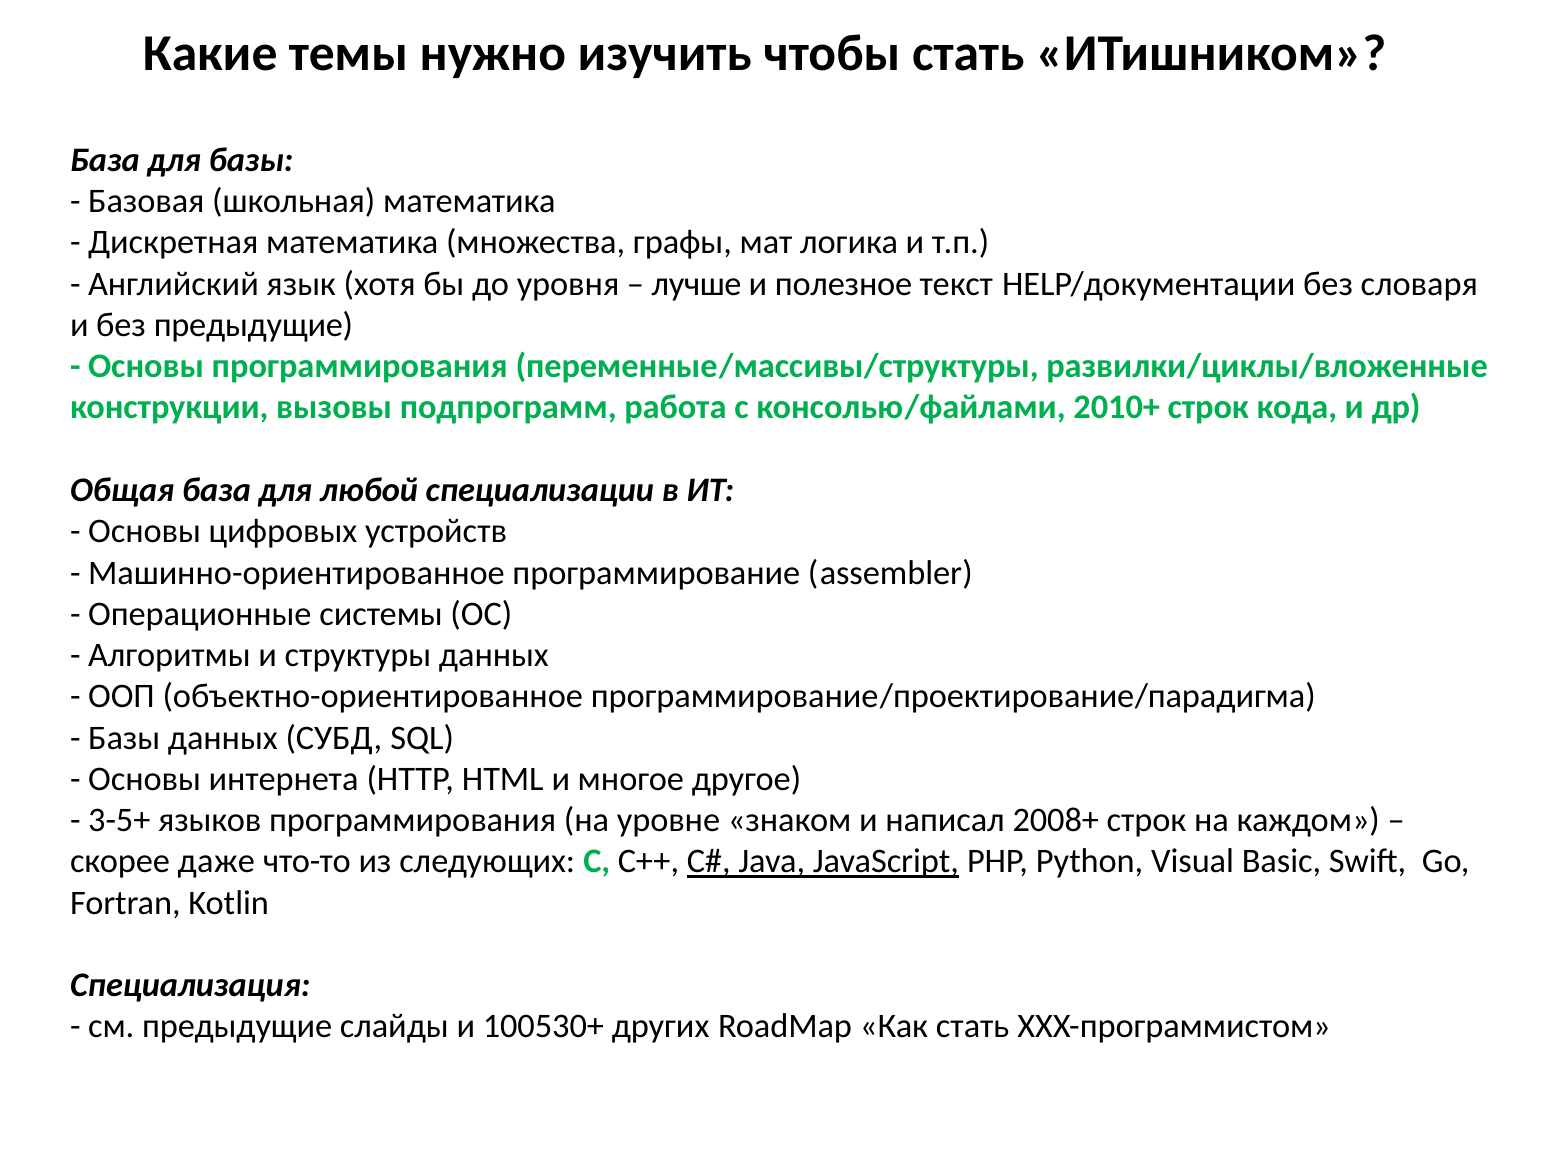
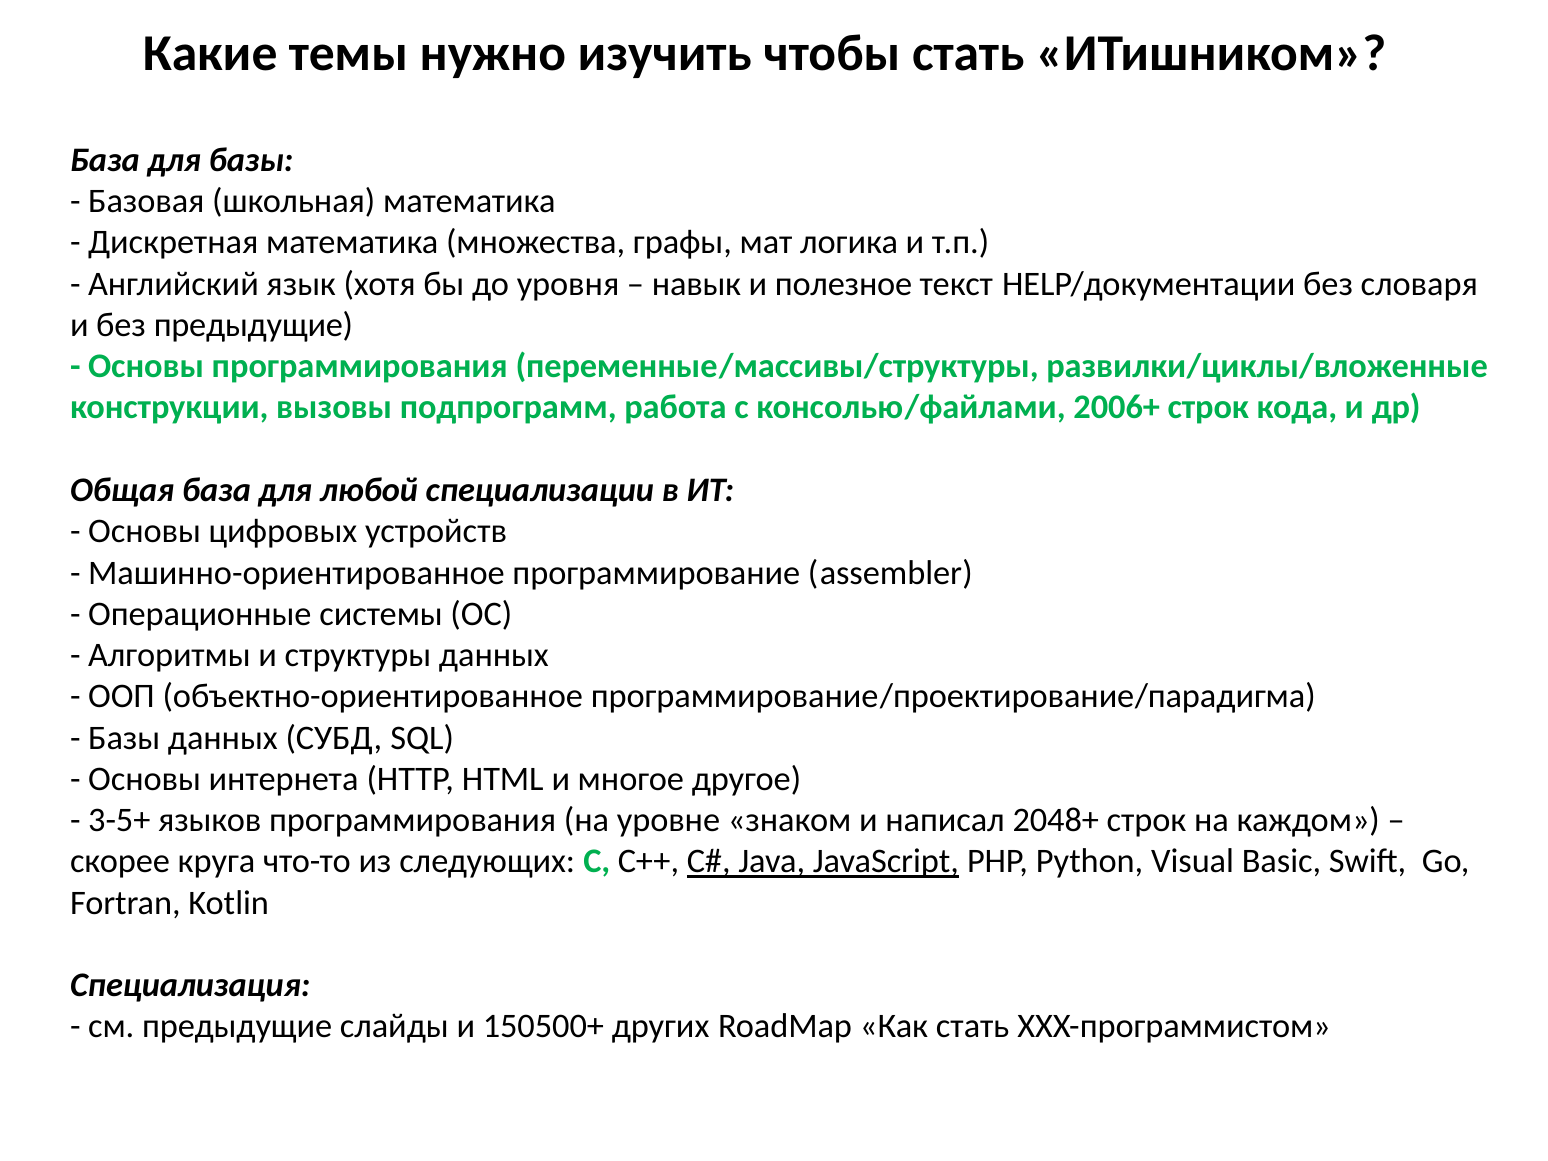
лучше: лучше -> навык (697, 284)
2010+: 2010+ -> 2006+ (1117, 408)
2008+: 2008+ -> 2048+ (1056, 820)
даже: даже -> круга (217, 862)
100530+: 100530+ -> 150500+ (543, 1027)
